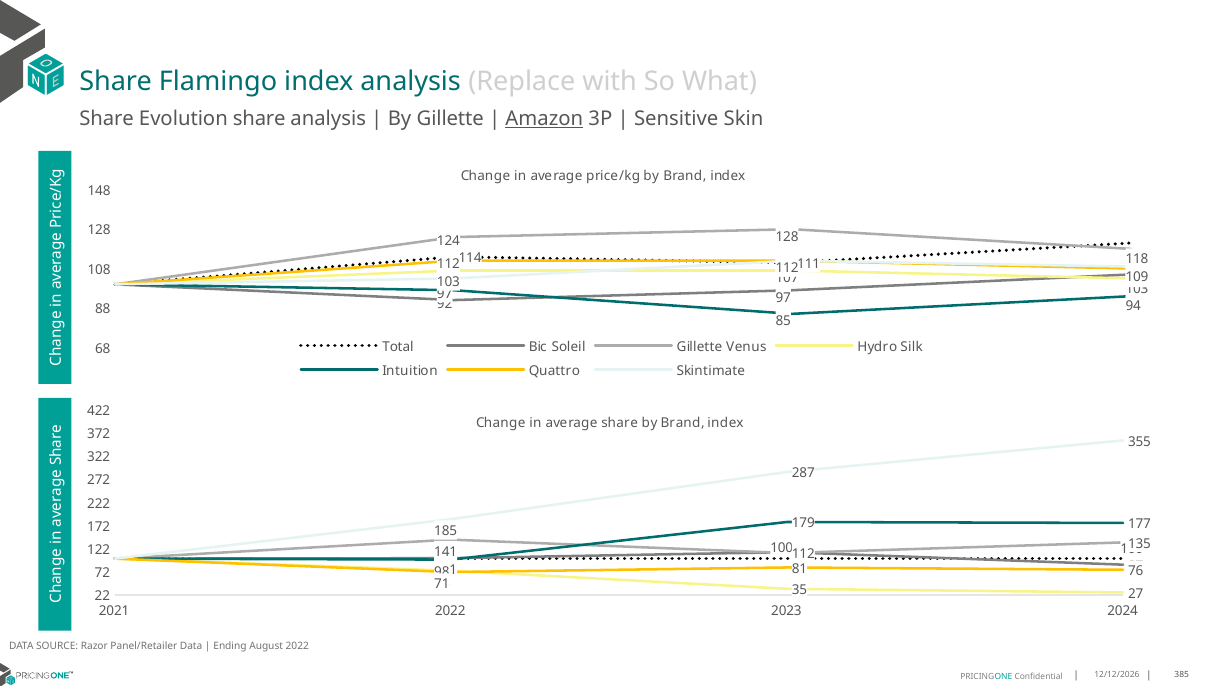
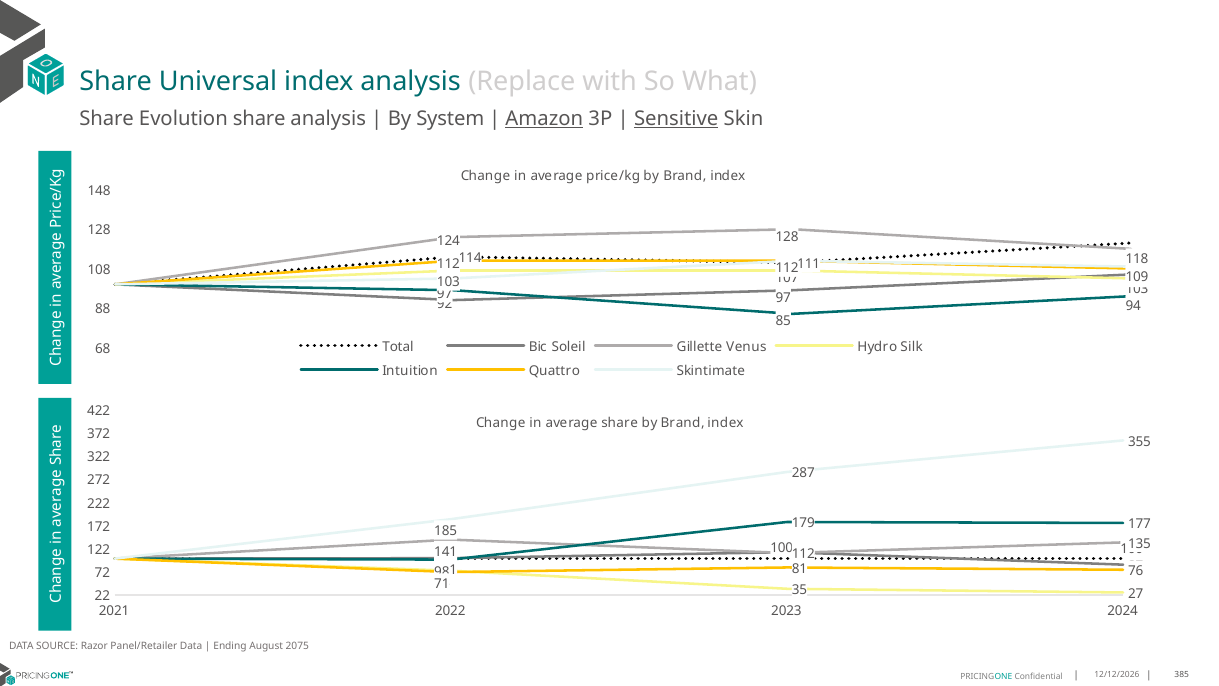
Flamingo: Flamingo -> Universal (218, 82)
By Gillette: Gillette -> System (450, 119)
Sensitive underline: none -> present (676, 119)
August 2022: 2022 -> 2075 (297, 646)
